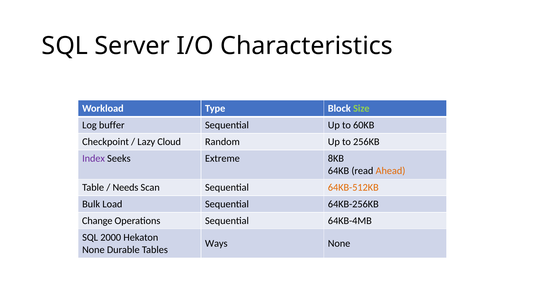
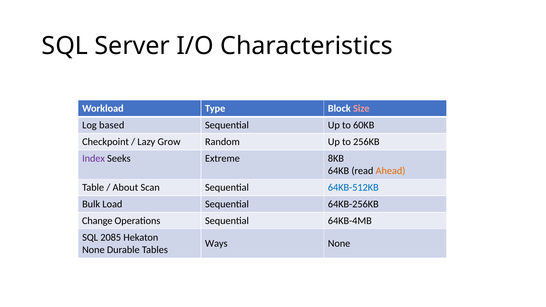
Size colour: light green -> pink (361, 109)
buffer: buffer -> based (112, 125)
Cloud: Cloud -> Grow (169, 142)
Needs: Needs -> About (125, 188)
64KB-512KB colour: orange -> blue (353, 188)
2000: 2000 -> 2085 (111, 237)
